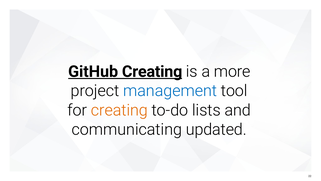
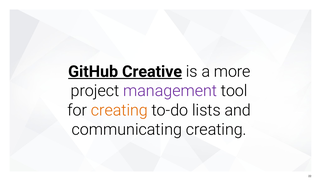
GitHub Creating: Creating -> Creative (152, 71)
management colour: blue -> purple (170, 91)
communicating updated: updated -> creating (216, 129)
